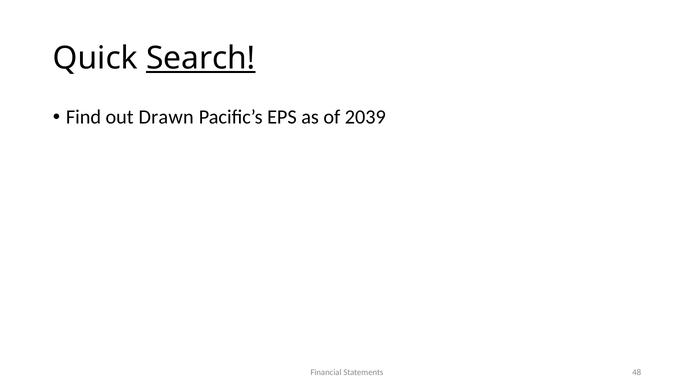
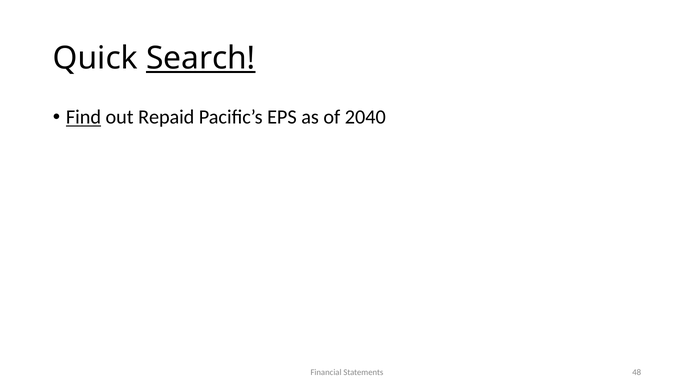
Find underline: none -> present (83, 117)
Drawn: Drawn -> Repaid (166, 117)
2039: 2039 -> 2040 (365, 117)
